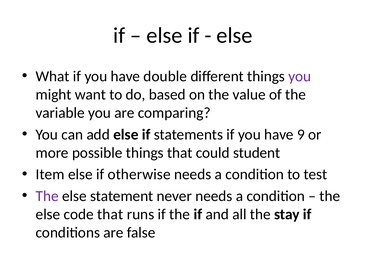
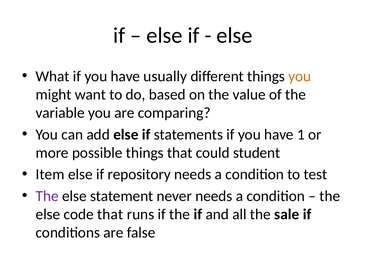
double: double -> usually (165, 76)
you colour: purple -> orange (300, 76)
9: 9 -> 1 (301, 134)
otherwise: otherwise -> repository (139, 174)
stay: stay -> sale (287, 214)
